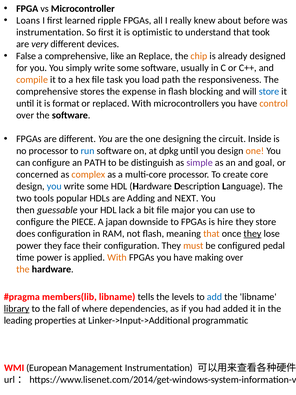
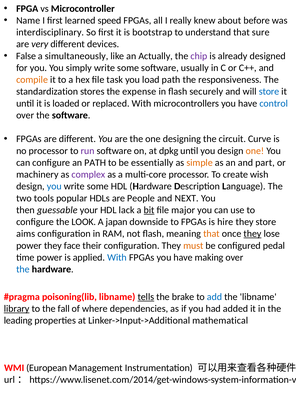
Loans: Loans -> Name (28, 20)
ripple: ripple -> speed (110, 20)
instrumentation: instrumentation -> interdisciplinary (50, 32)
optimistic: optimistic -> bootstrap (152, 32)
took: took -> sure (261, 32)
a comprehensive: comprehensive -> simultaneously (77, 56)
Replace: Replace -> Actually (156, 56)
chip colour: orange -> purple (199, 56)
comprehensive: comprehensive -> standardization (47, 91)
blocking: blocking -> securely (206, 91)
format: format -> loaded (66, 103)
control colour: orange -> blue (274, 103)
Inside: Inside -> Curve (260, 139)
run colour: blue -> purple (88, 151)
distinguish: distinguish -> essentially (152, 162)
simple colour: purple -> orange (200, 162)
goal: goal -> part (265, 162)
concerned: concerned -> machinery (37, 174)
complex colour: orange -> purple (88, 174)
core: core -> wish (259, 174)
Adding: Adding -> People (141, 198)
bit underline: none -> present (149, 210)
PIECE: PIECE -> LOOK (84, 222)
does: does -> aims (26, 233)
With colour: orange -> blue (117, 257)
the colour: orange -> blue (23, 269)
members(lib: members(lib -> poisoning(lib (69, 297)
tells underline: none -> present (146, 297)
levels: levels -> brake (183, 297)
programmatic: programmatic -> mathematical (220, 320)
